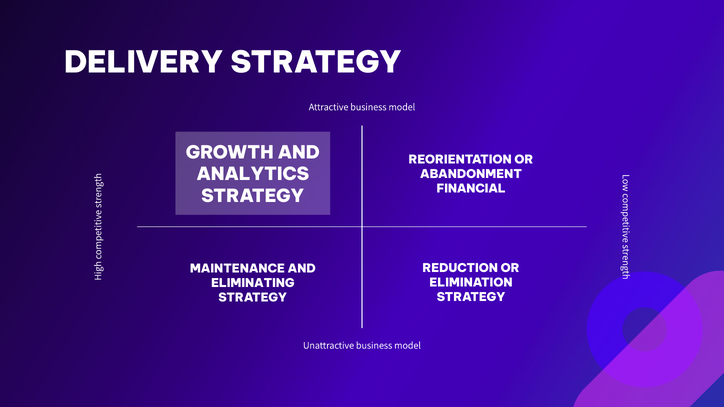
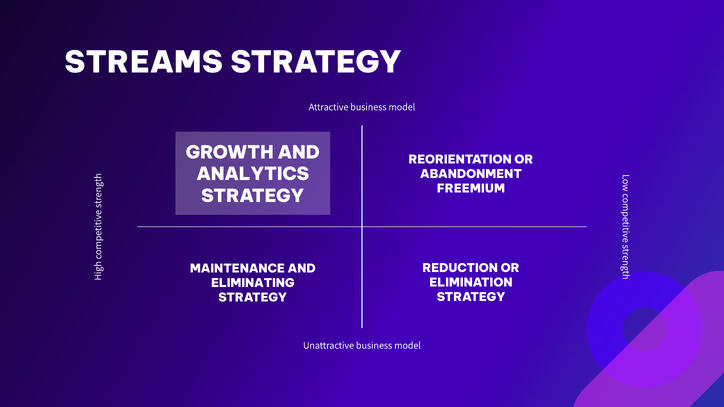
DELIVERY: DELIVERY -> STREAMS (144, 63)
FINANCIAL: FINANCIAL -> FREEMIUM (471, 189)
